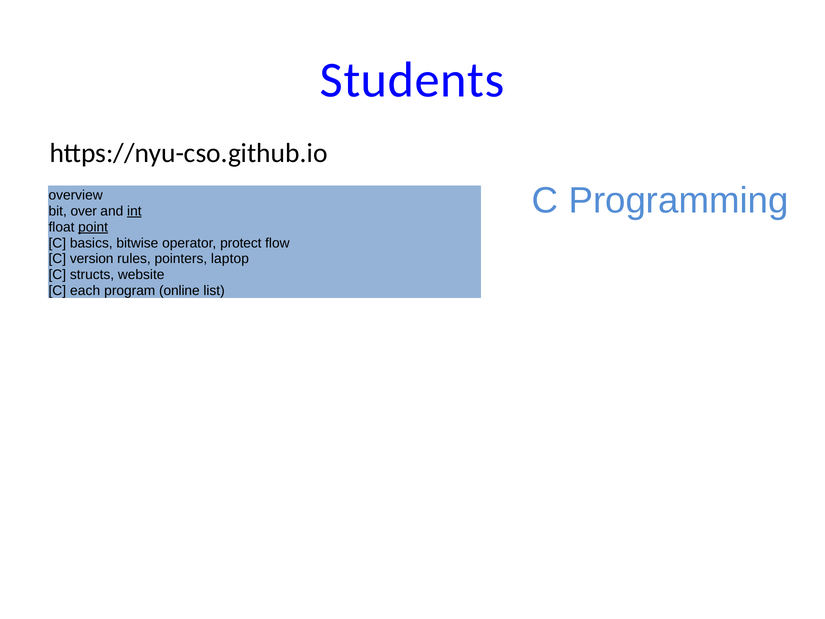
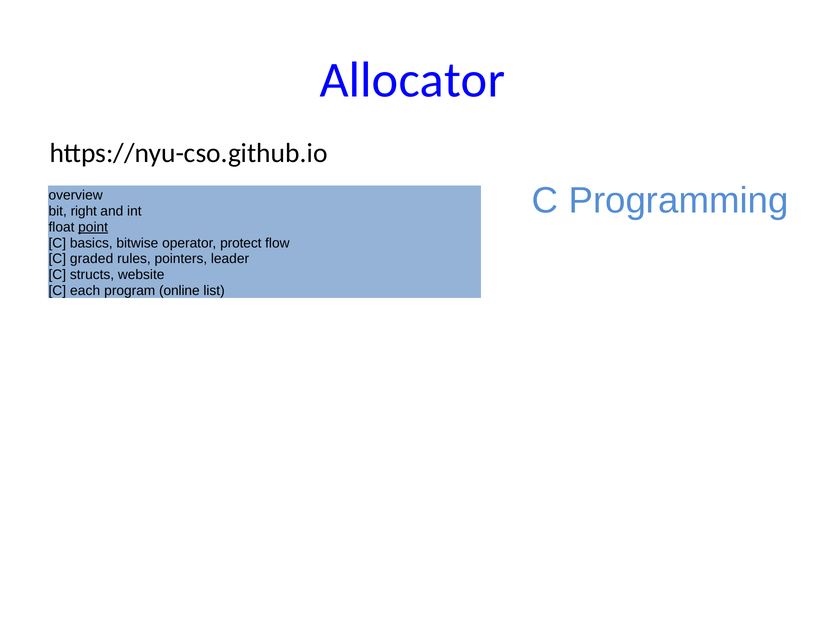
Students: Students -> Allocator (412, 80)
over: over -> right (84, 211)
int underline: present -> none (134, 211)
version: version -> graded (92, 259)
laptop: laptop -> leader (230, 259)
